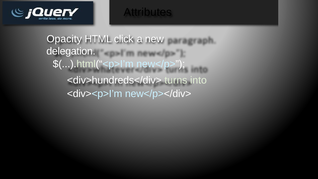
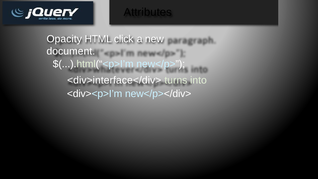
delegation: delegation -> document (71, 51)
<div>hundreds</div>: <div>hundreds</div> -> <div>interface</div> (114, 80)
